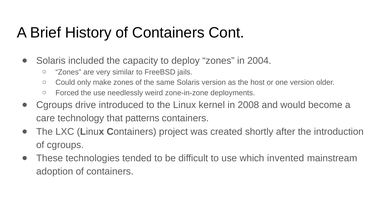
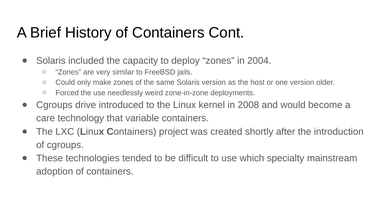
patterns: patterns -> variable (142, 118)
invented: invented -> specialty (286, 158)
